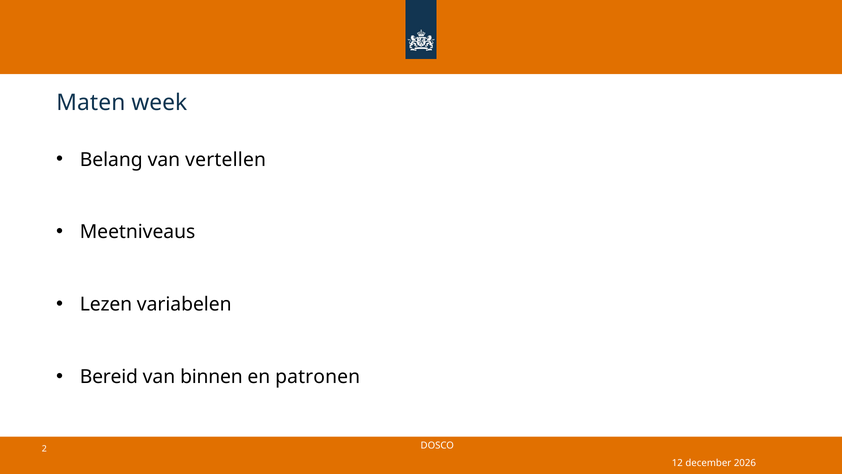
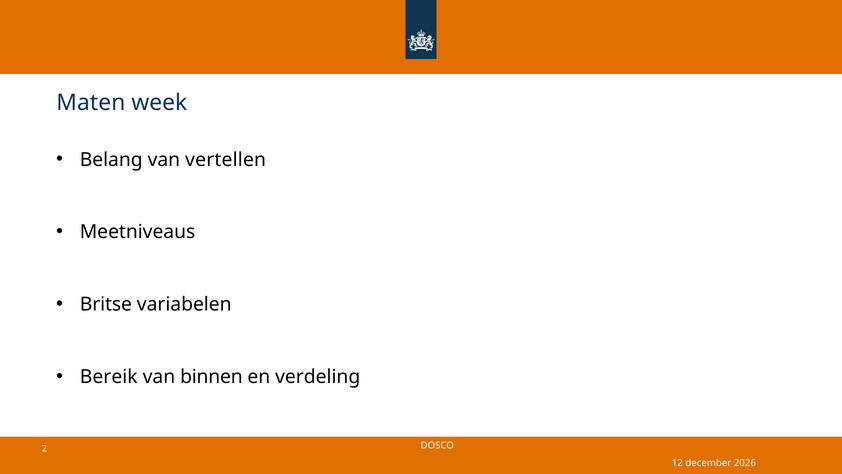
Lezen: Lezen -> Britse (106, 304)
Bereid: Bereid -> Bereik (109, 377)
patronen: patronen -> verdeling (318, 377)
